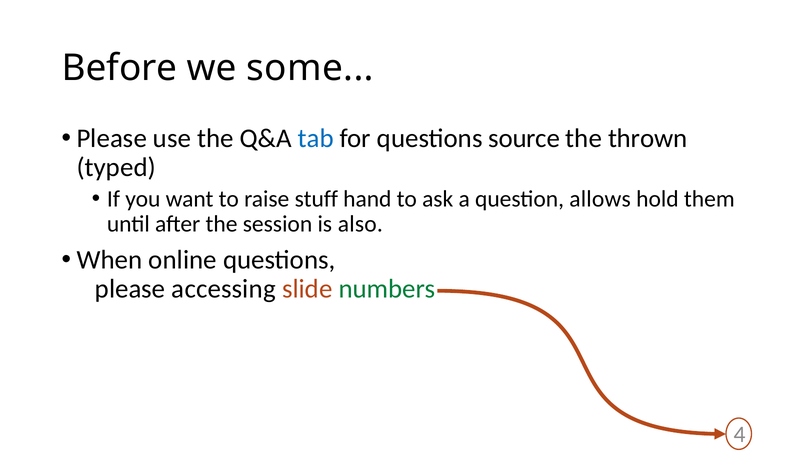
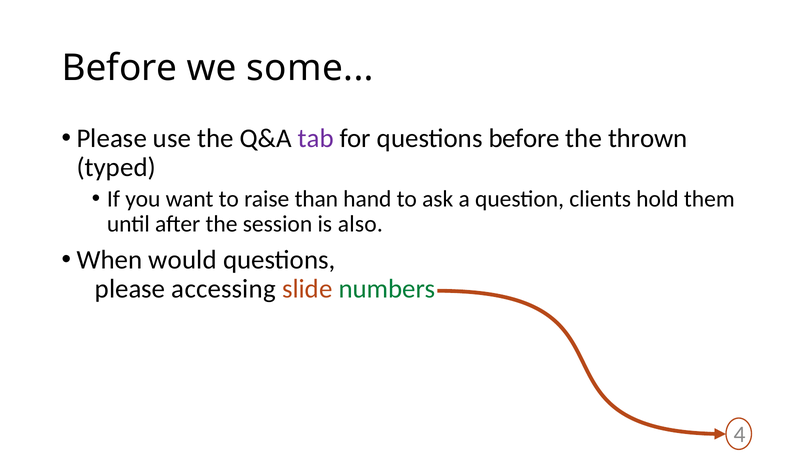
tab colour: blue -> purple (316, 138)
questions source: source -> before (524, 138)
stuff: stuff -> than (316, 199)
allows: allows -> clients (600, 199)
online: online -> would (183, 260)
